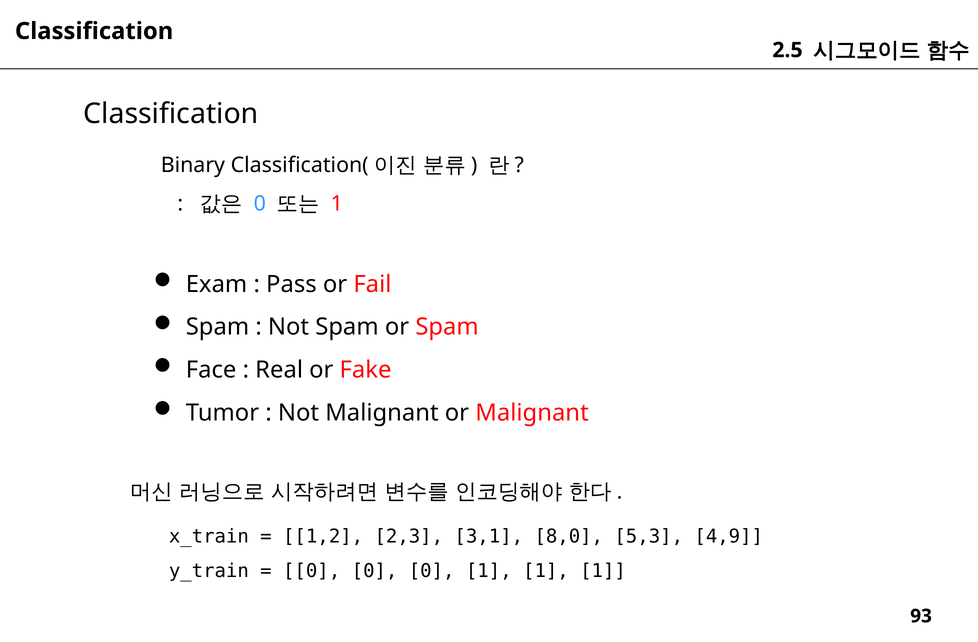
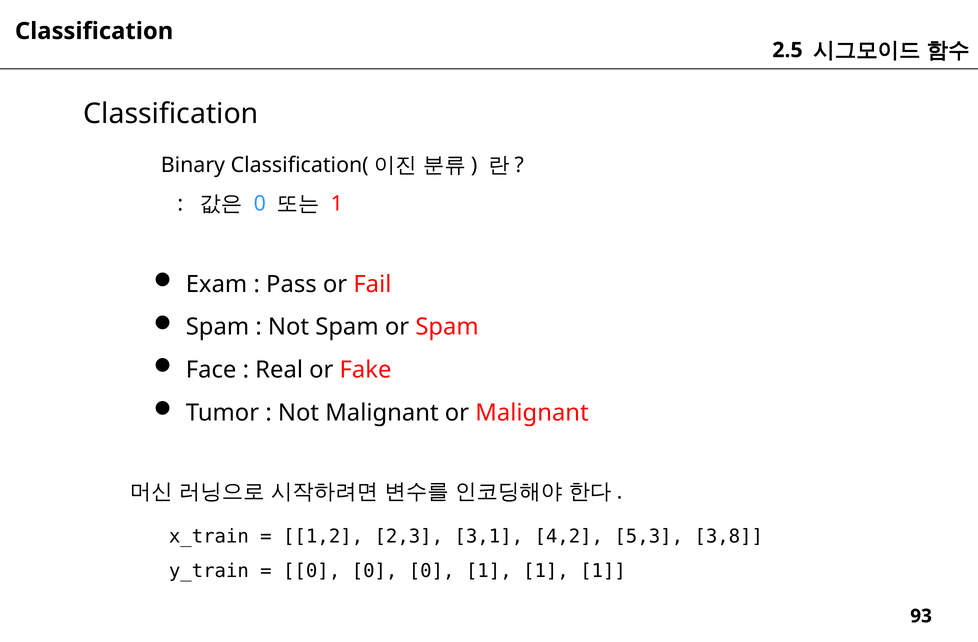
8,0: 8,0 -> 4,2 (569, 537)
4,9: 4,9 -> 3,8 (729, 537)
